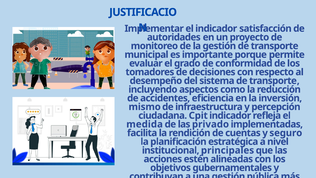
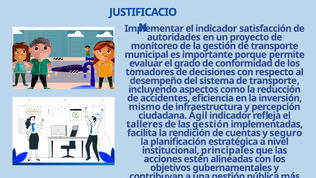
Cpit: Cpit -> Ágil (198, 115)
medida: medida -> talleres (145, 124)
las privado: privado -> gestión (210, 124)
